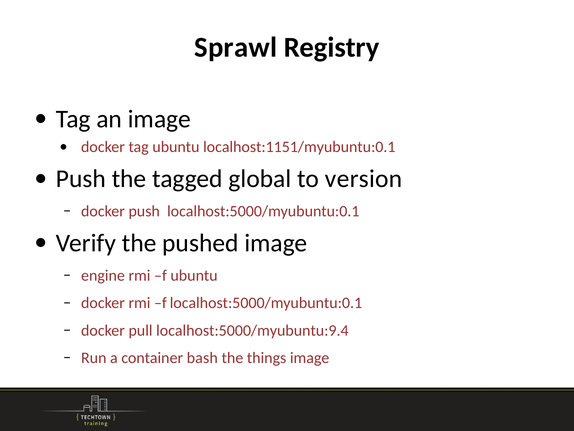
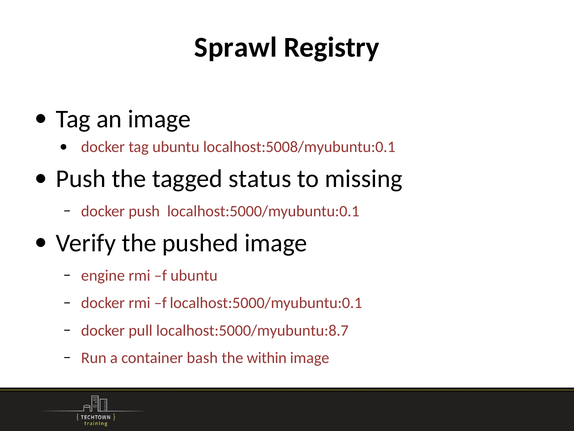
localhost:1151/myubuntu:0.1: localhost:1151/myubuntu:0.1 -> localhost:5008/myubuntu:0.1 (299, 147)
global: global -> status (260, 179)
version: version -> missing (364, 179)
localhost:5000/myubuntu:9.4: localhost:5000/myubuntu:9.4 -> localhost:5000/myubuntu:8.7 (252, 330)
things: things -> within (267, 358)
